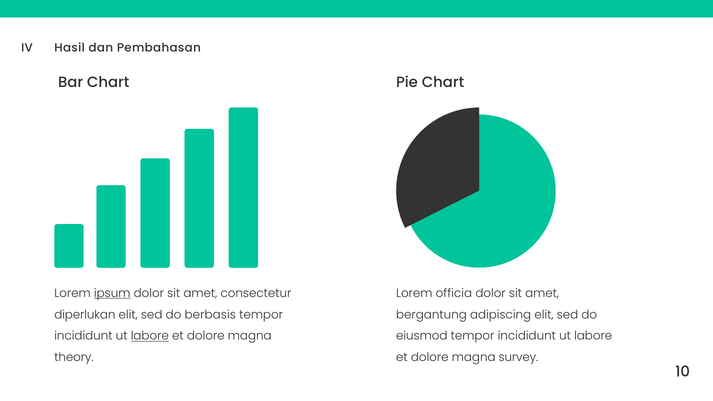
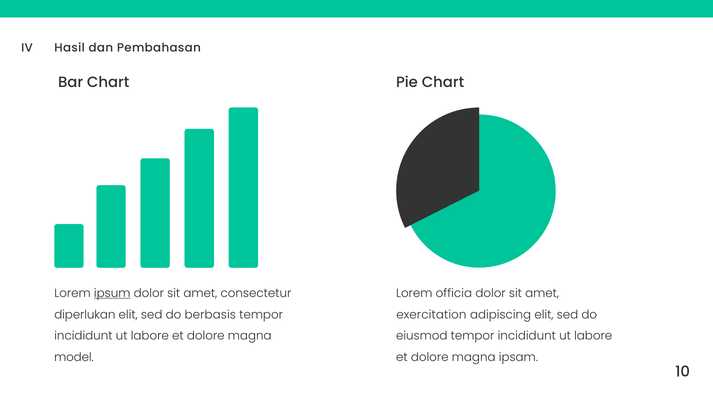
bergantung: bergantung -> exercitation (431, 315)
labore underline: present -> none (150, 336)
theory: theory -> model (74, 357)
survey: survey -> ipsam (518, 357)
